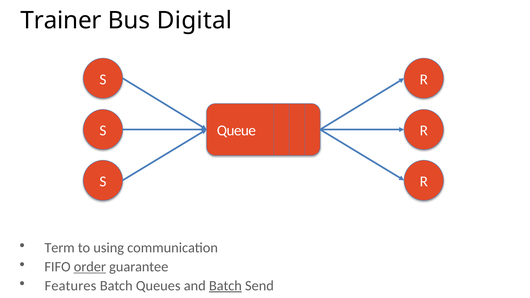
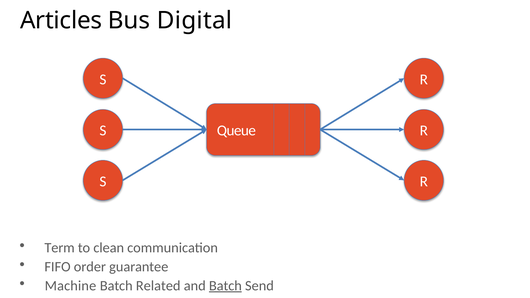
Trainer: Trainer -> Articles (61, 21)
using: using -> clean (109, 248)
order underline: present -> none (90, 267)
Features: Features -> Machine (70, 286)
Queues: Queues -> Related (158, 286)
